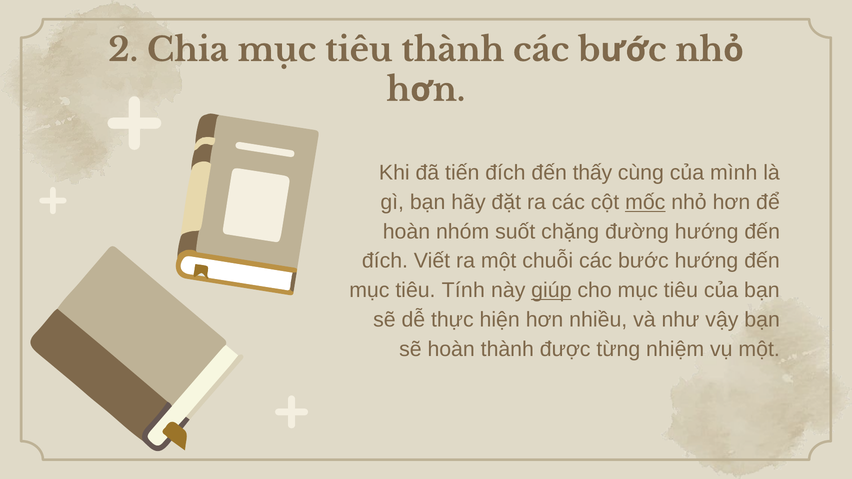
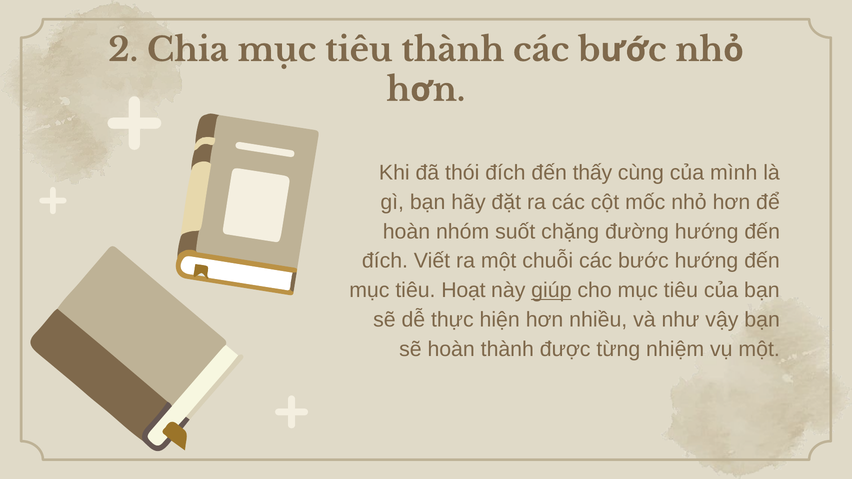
tiến: tiến -> thói (462, 173)
mốc underline: present -> none (645, 202)
Tính: Tính -> Hoạt (463, 291)
